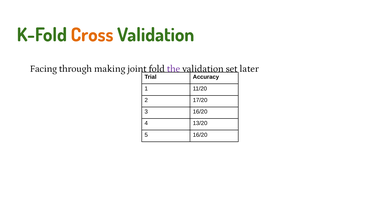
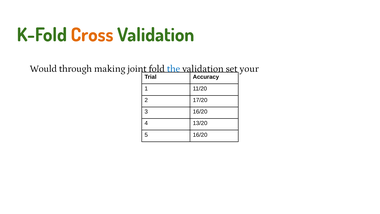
Facing: Facing -> Would (43, 69)
the colour: purple -> blue (174, 69)
later: later -> your (249, 69)
